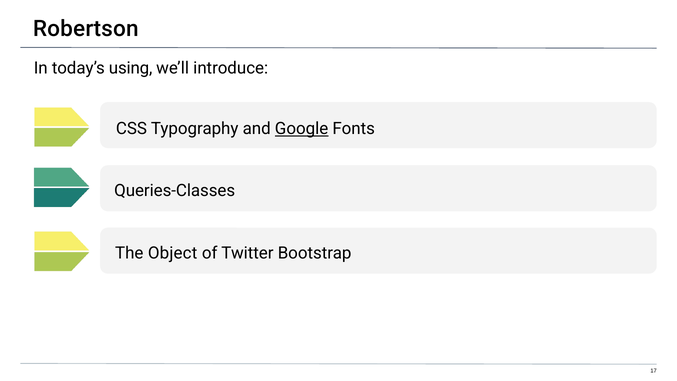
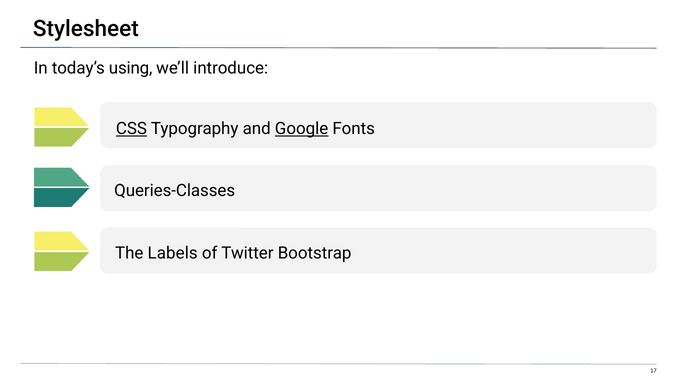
Robertson: Robertson -> Stylesheet (86, 29)
CSS underline: none -> present (132, 129)
Object: Object -> Labels (173, 253)
